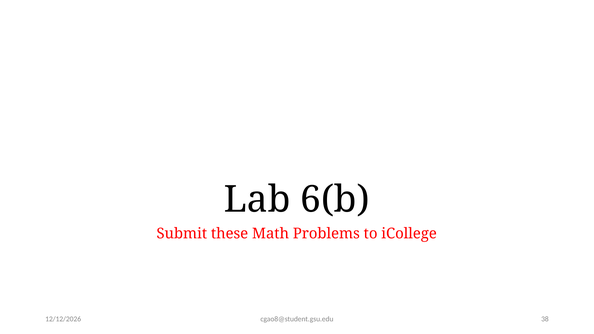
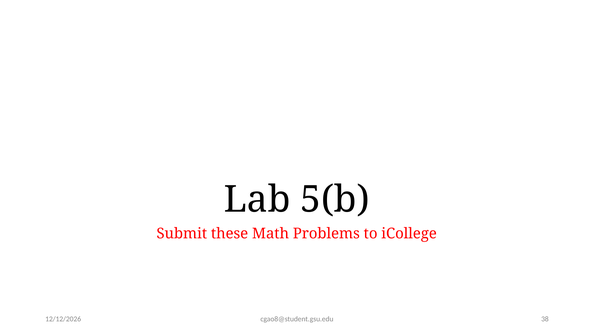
6(b: 6(b -> 5(b (335, 200)
